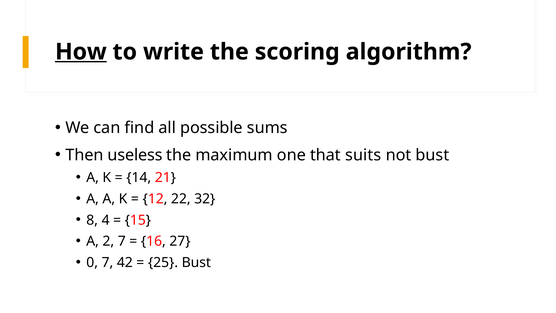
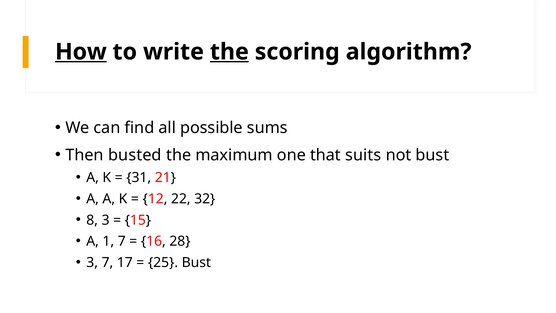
the underline: none -> present (229, 52)
useless: useless -> busted (135, 155)
14: 14 -> 31 (139, 177)
8 4: 4 -> 3 (106, 220)
2: 2 -> 1 (108, 241)
27: 27 -> 28 (180, 241)
0: 0 -> 3 (92, 262)
42: 42 -> 17 (125, 262)
